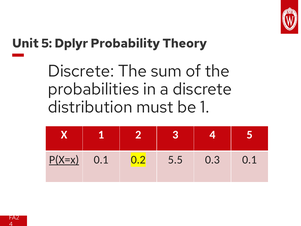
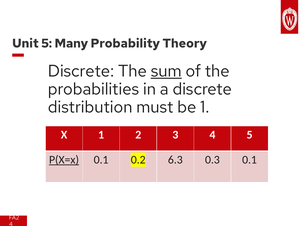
Dplyr: Dplyr -> Many (71, 43)
sum underline: none -> present (166, 71)
5.5: 5.5 -> 6.3 (175, 160)
